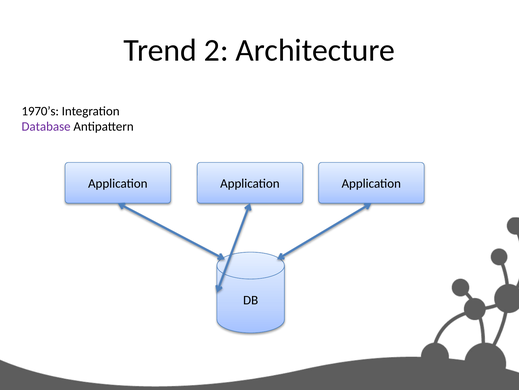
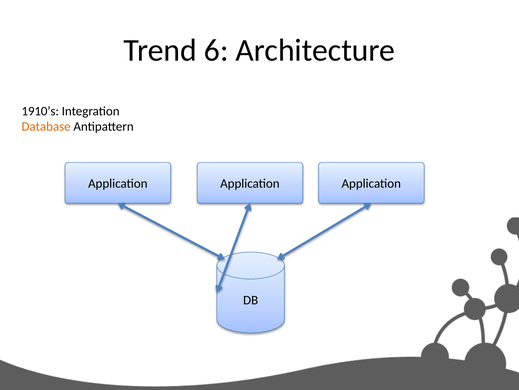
2: 2 -> 6 (216, 50)
1970’s: 1970’s -> 1910’s (40, 111)
Database colour: purple -> orange (46, 126)
